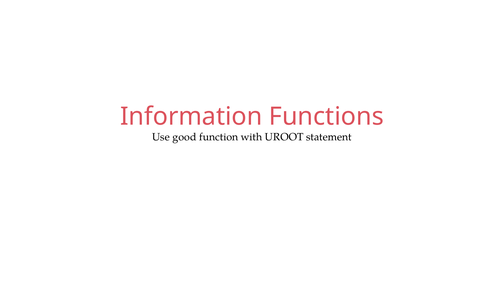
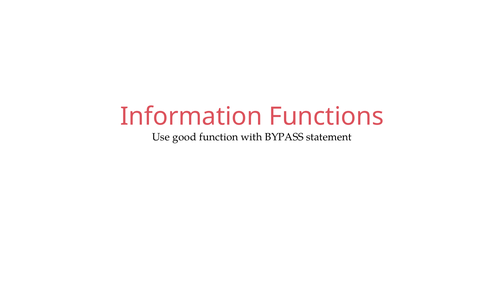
UROOT: UROOT -> BYPASS (284, 137)
